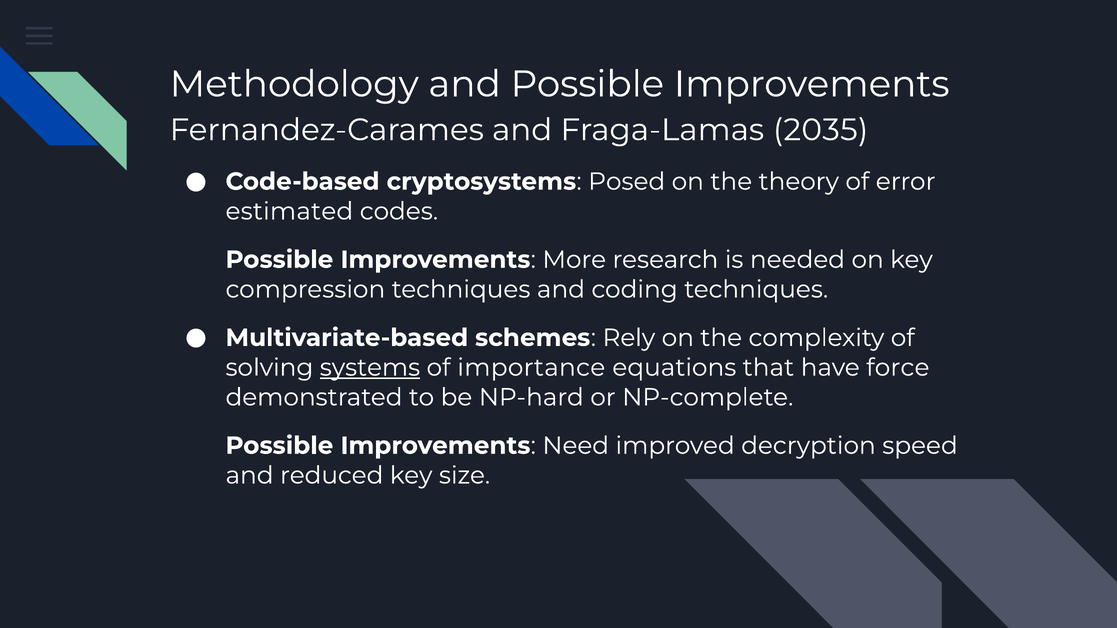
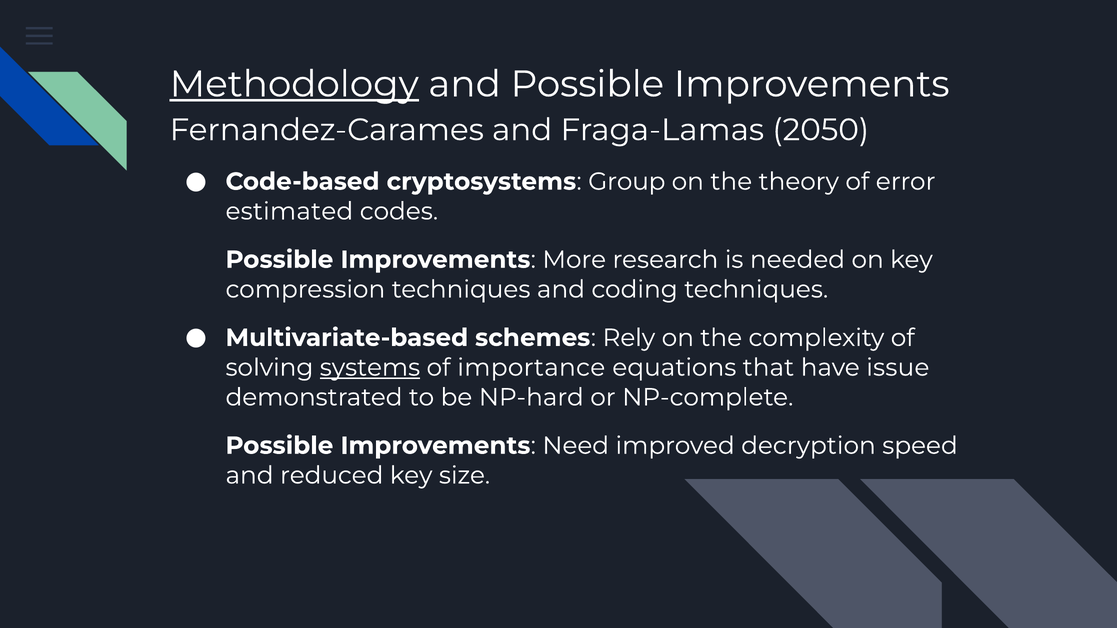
Methodology underline: none -> present (294, 84)
2035: 2035 -> 2050 (821, 130)
Posed: Posed -> Group (627, 182)
force: force -> issue (898, 368)
